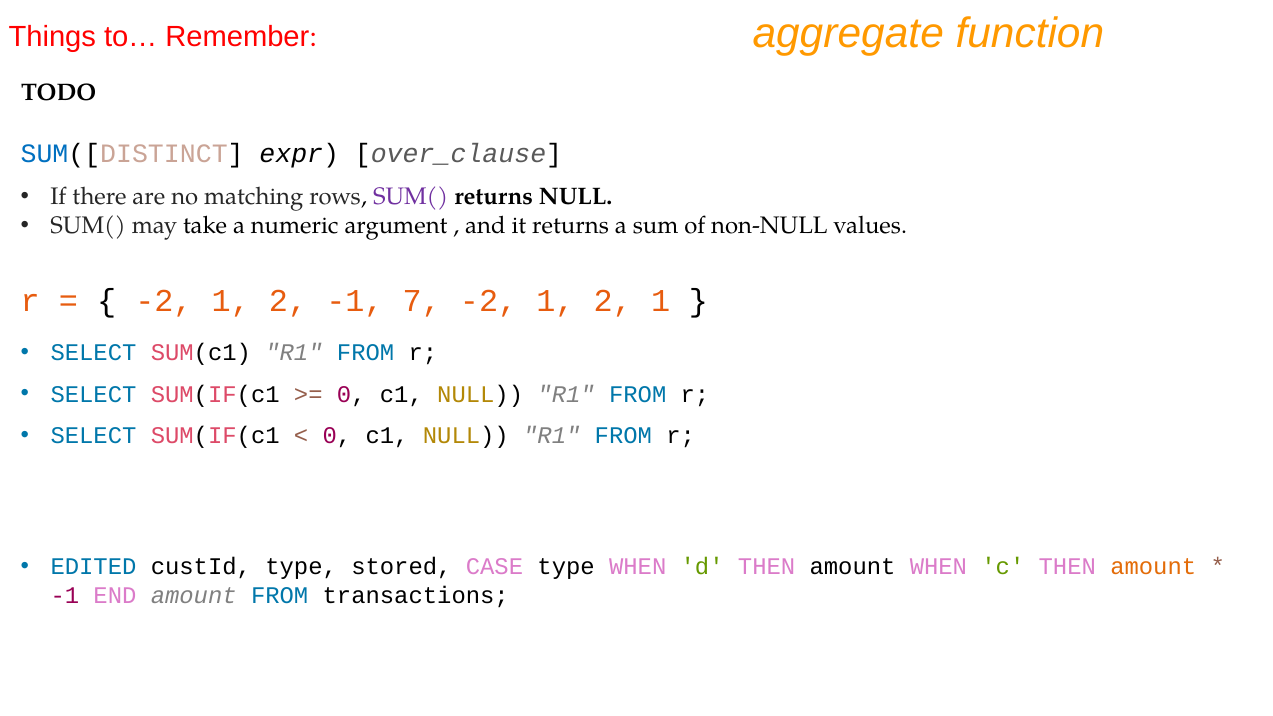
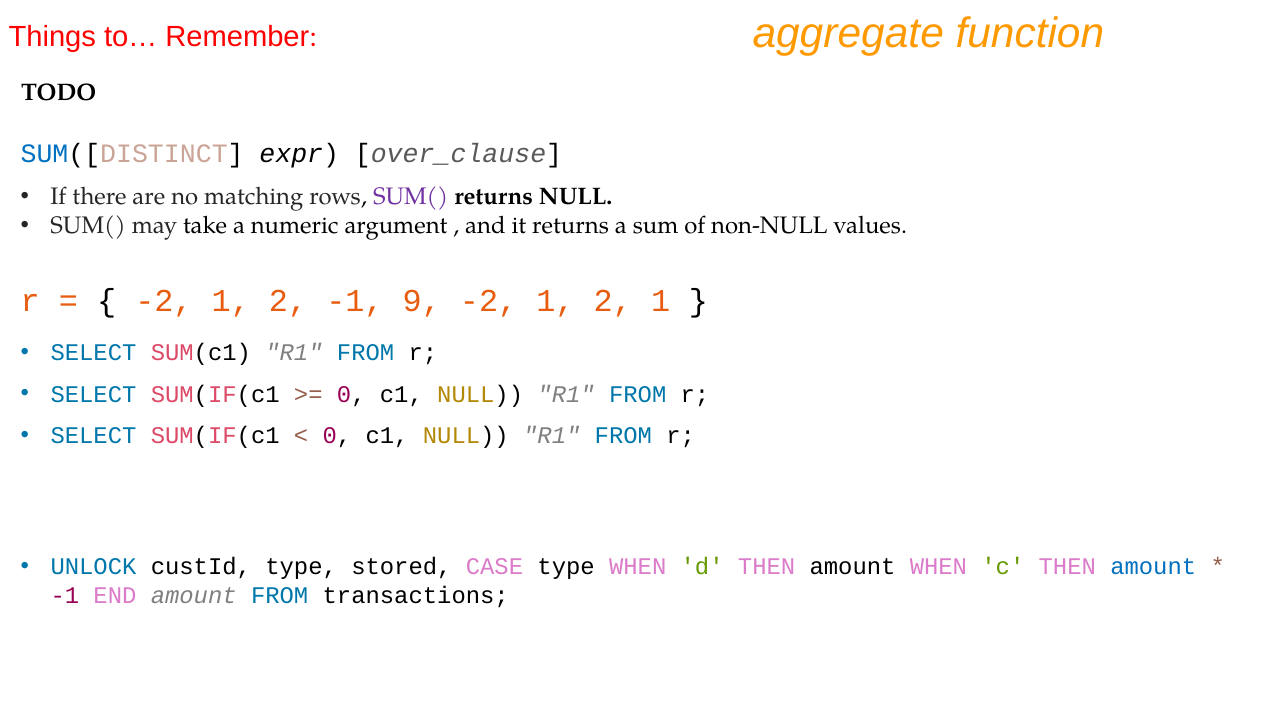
7: 7 -> 9 (422, 301)
EDITED: EDITED -> UNLOCK (93, 567)
amount colour: orange -> blue (1153, 567)
